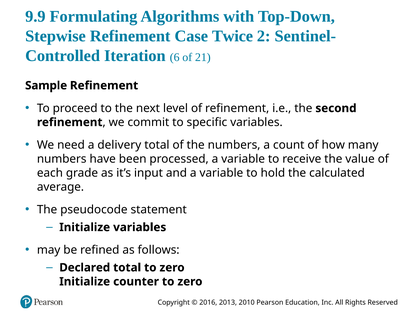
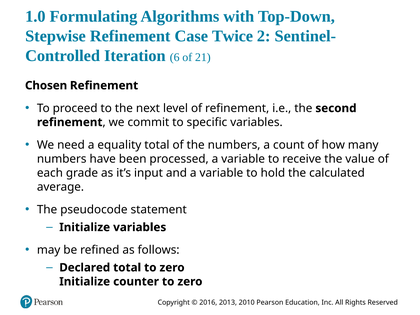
9.9: 9.9 -> 1.0 (35, 17)
Sample: Sample -> Chosen (46, 86)
delivery: delivery -> equality (119, 145)
